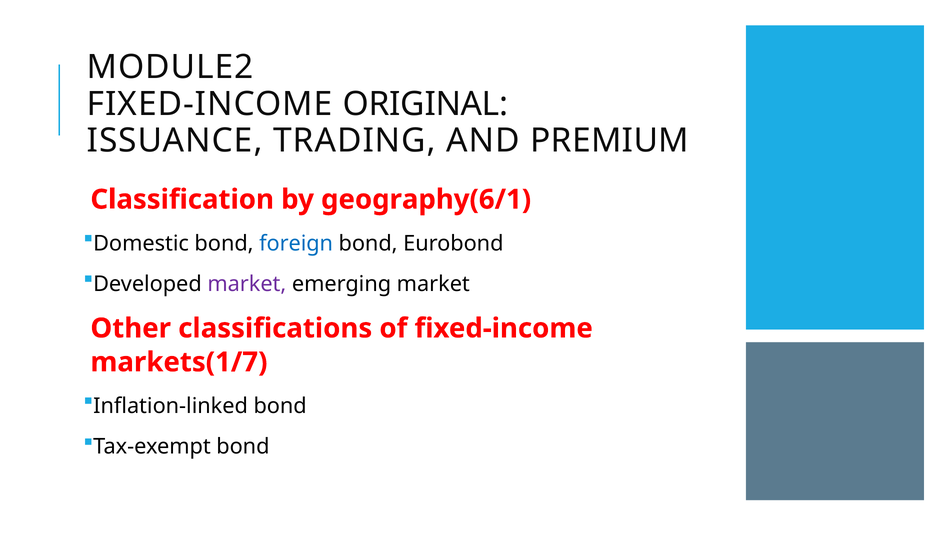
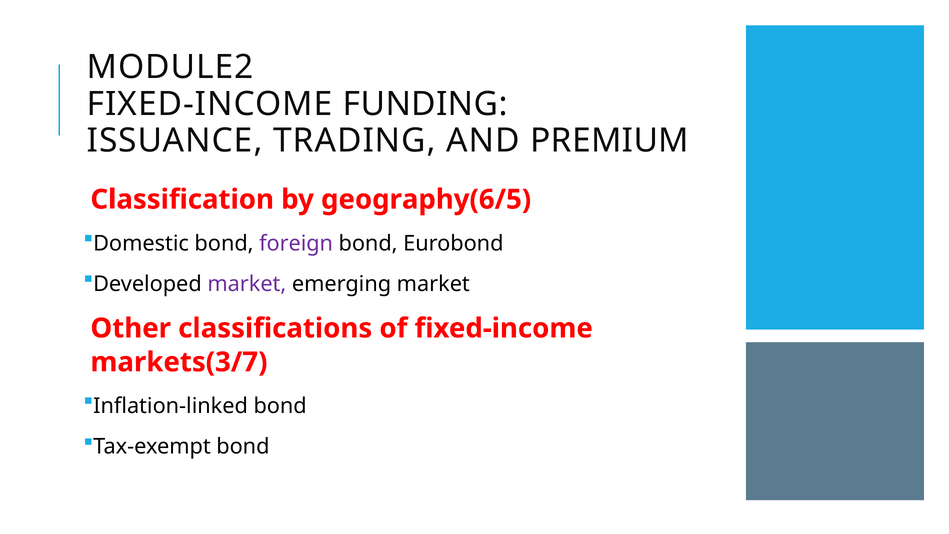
ORIGINAL: ORIGINAL -> FUNDING (425, 104)
geography(6/1: geography(6/1 -> geography(6/5 (426, 199)
foreign colour: blue -> purple (296, 243)
markets(1/7: markets(1/7 -> markets(3/7 (179, 362)
